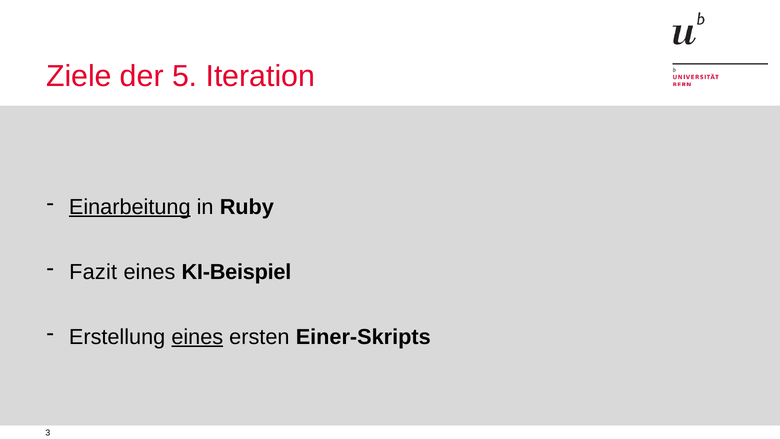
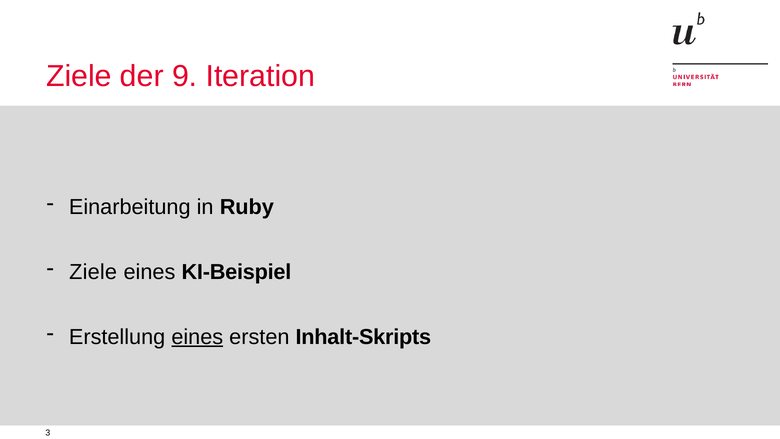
5: 5 -> 9 (185, 76)
Einarbeitung underline: present -> none (130, 207)
Fazit: Fazit -> Ziele (93, 272)
Einer-Skripts: Einer-Skripts -> Inhalt-Skripts (363, 337)
